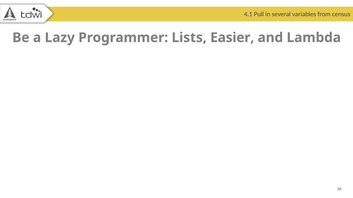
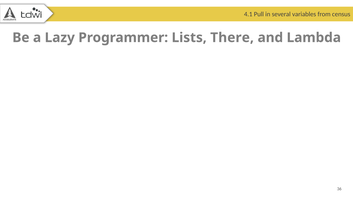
Easier: Easier -> There (232, 38)
